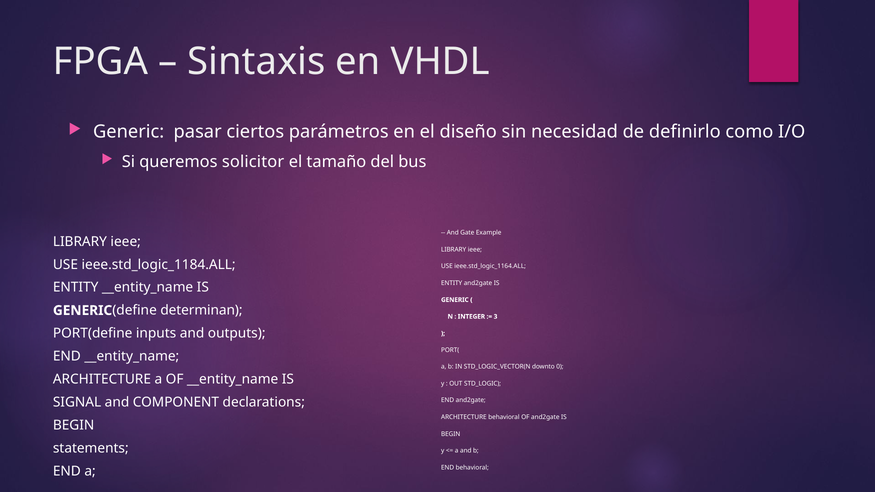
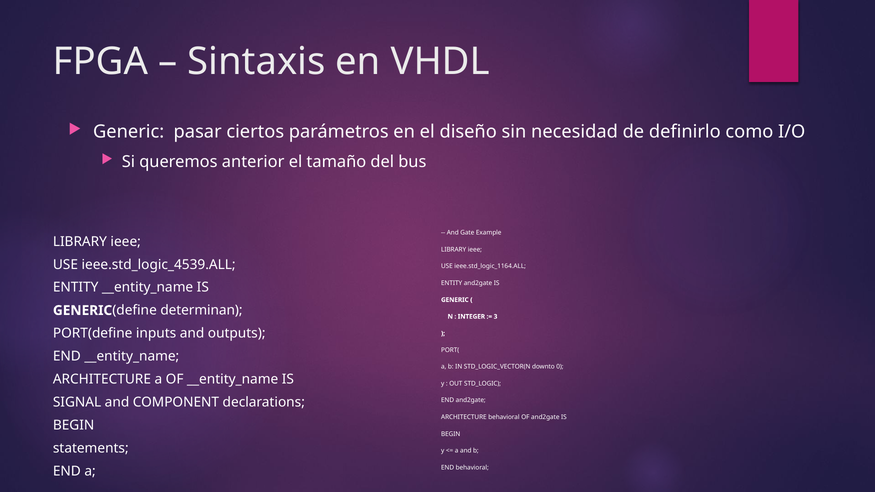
solicitor: solicitor -> anterior (253, 162)
ieee.std_logic_1184.ALL: ieee.std_logic_1184.ALL -> ieee.std_logic_4539.ALL (159, 265)
